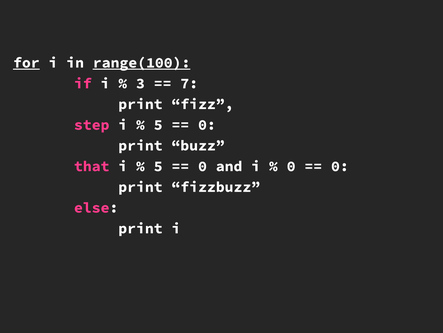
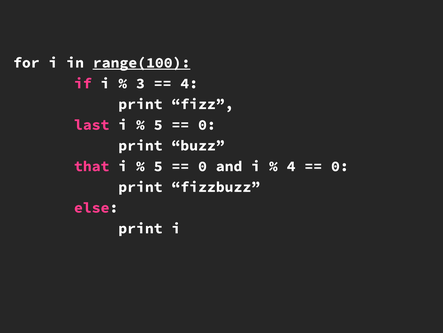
for underline: present -> none (26, 63)
7: 7 -> 4 (189, 83)
step: step -> last (92, 125)
0: 0 -> 4 (291, 166)
